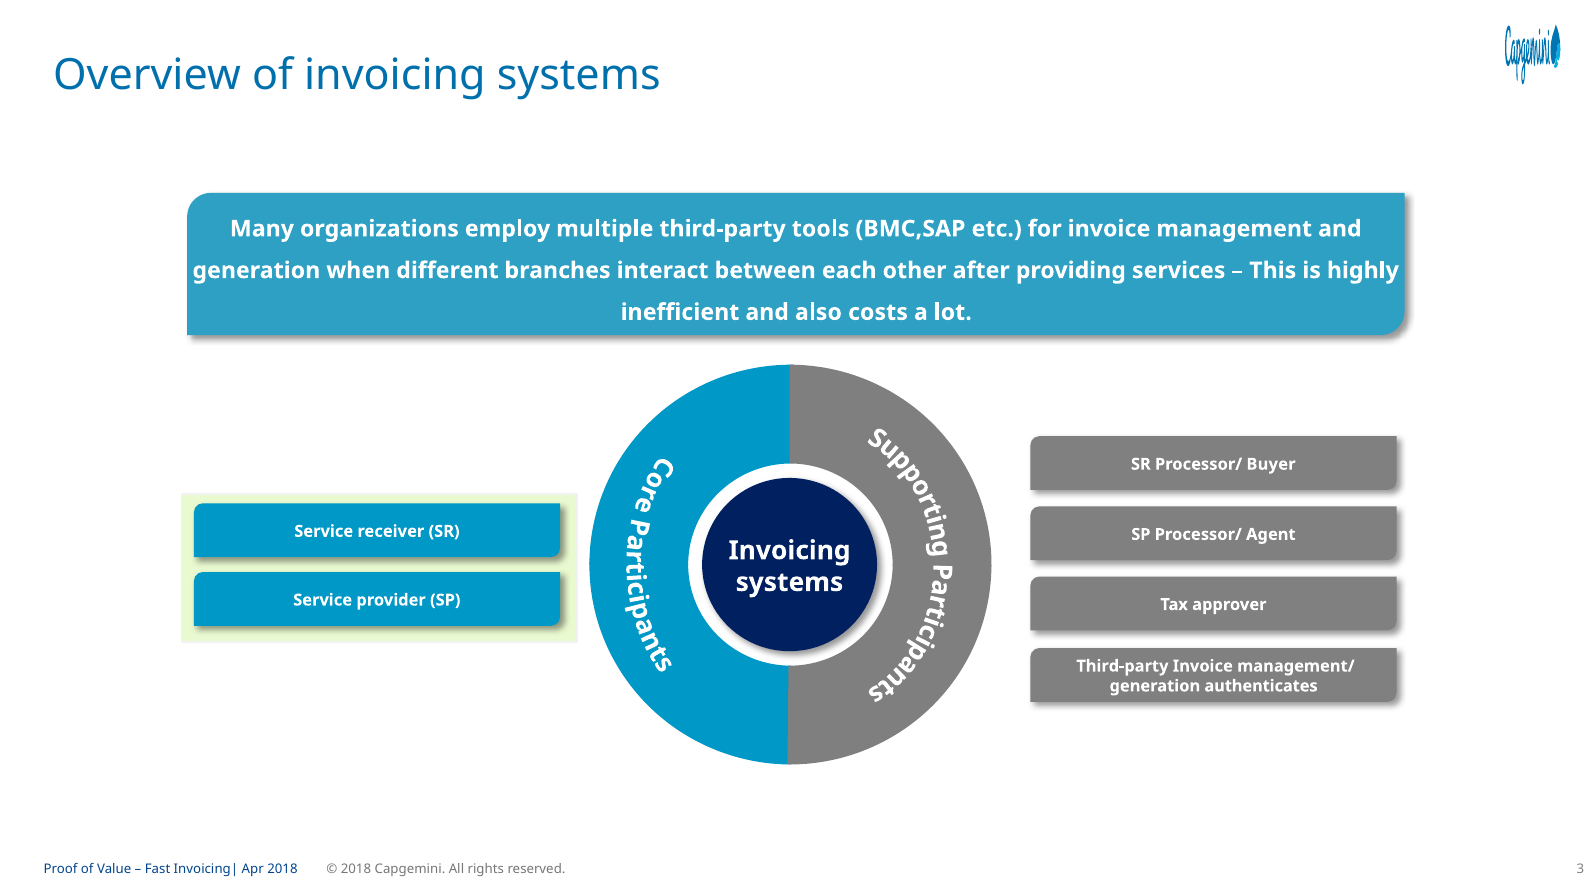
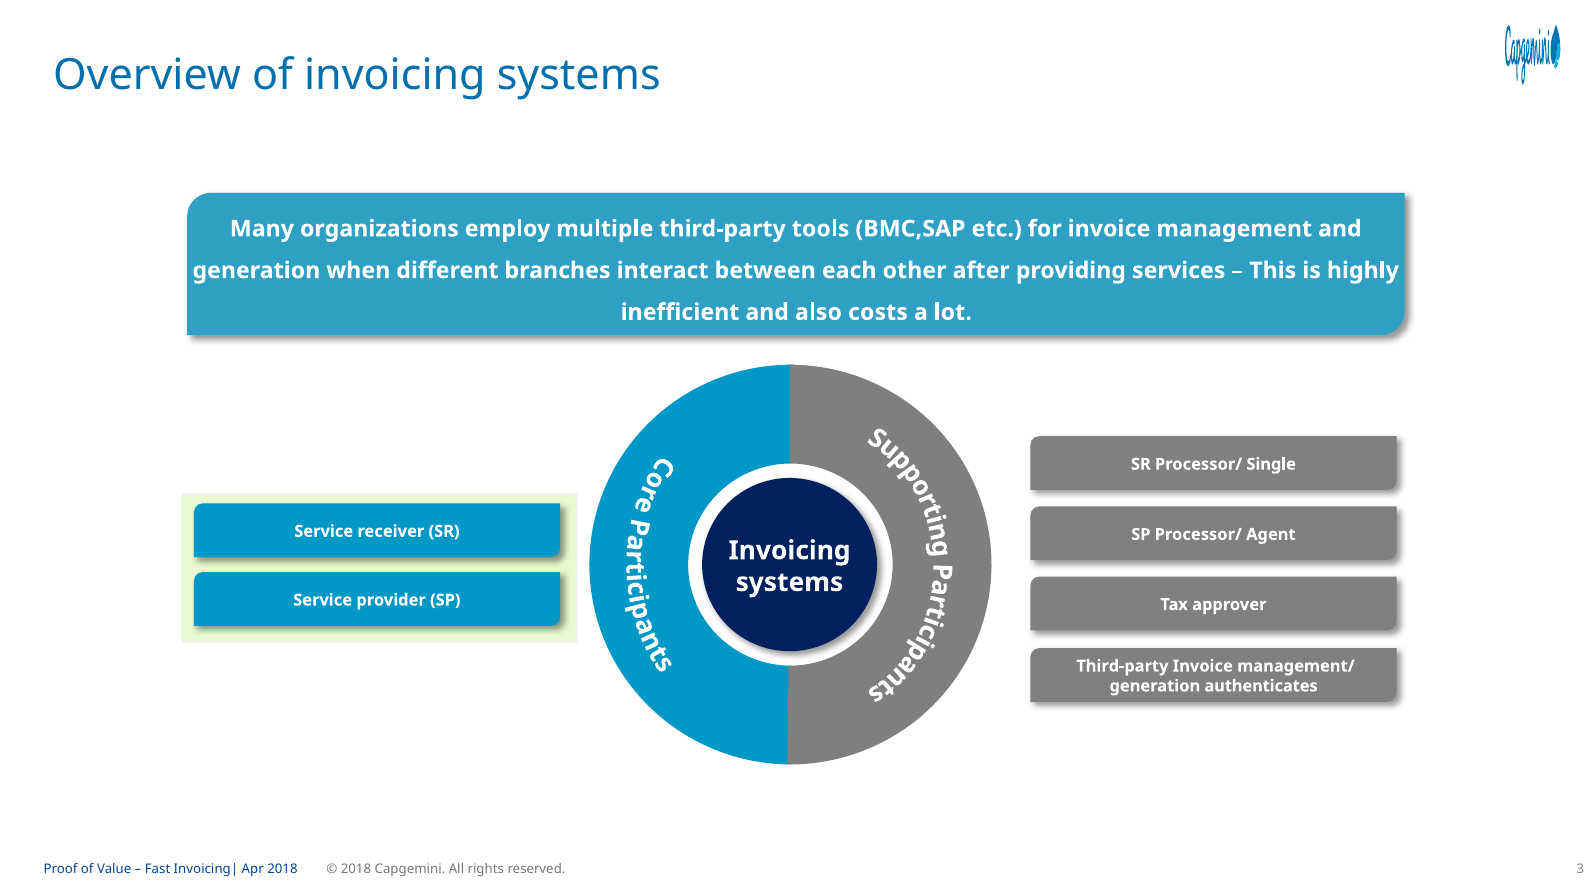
Buyer: Buyer -> Single (1271, 464)
